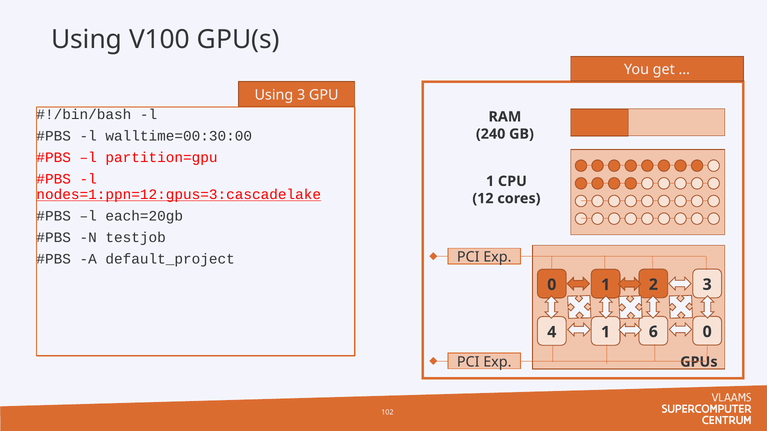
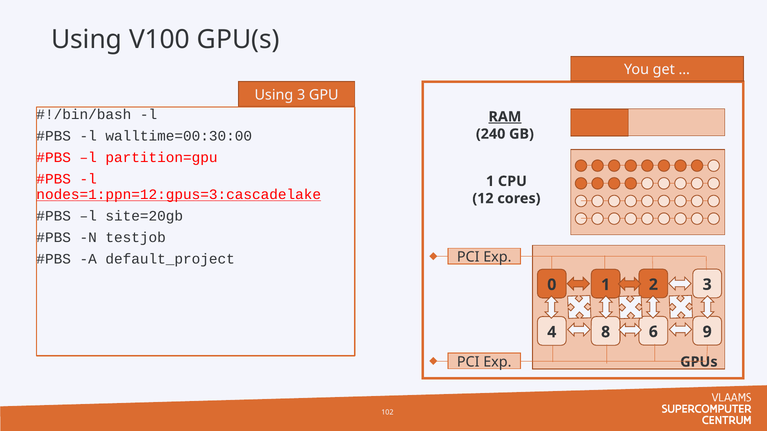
RAM underline: none -> present (505, 117)
each=20gb: each=20gb -> site=20gb (144, 216)
6 0: 0 -> 9 (707, 332)
4 1: 1 -> 8 (606, 332)
